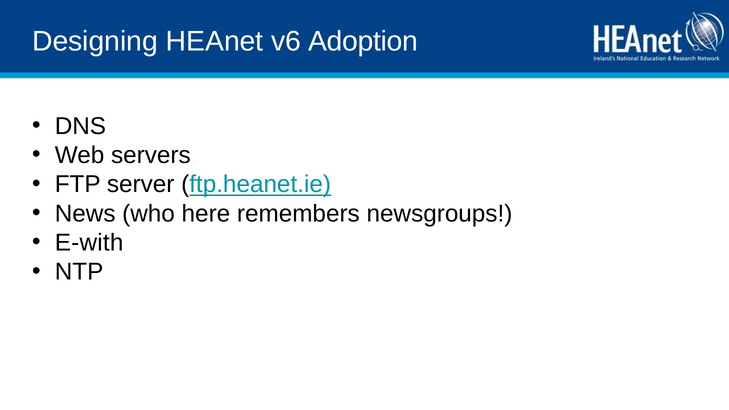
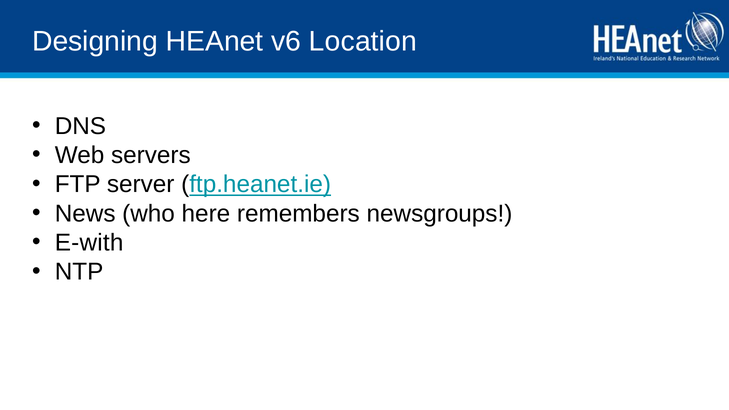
Adoption: Adoption -> Location (363, 41)
